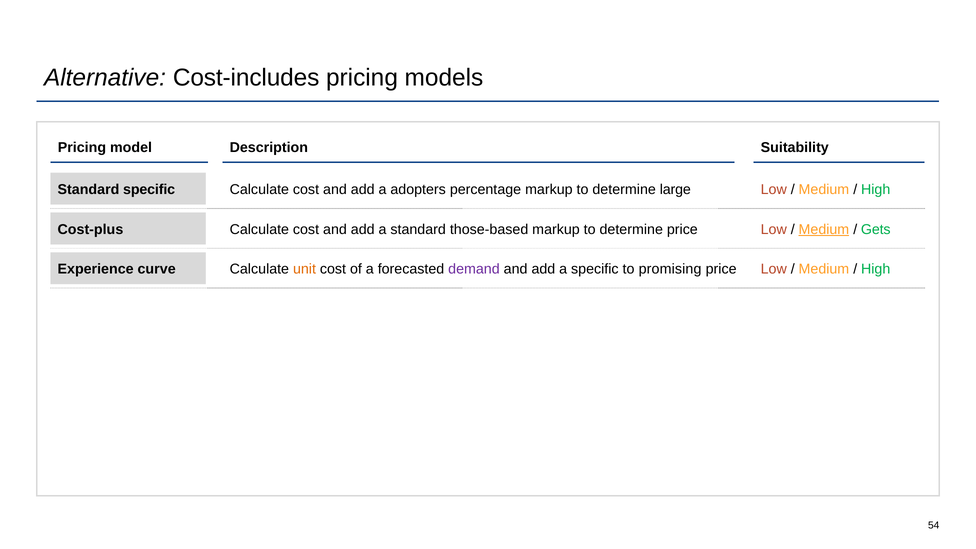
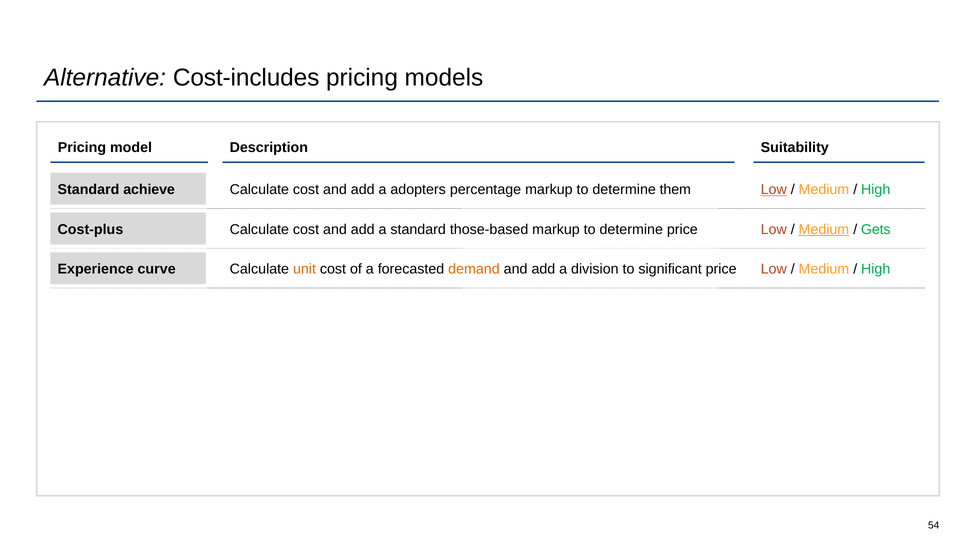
Standard specific: specific -> achieve (149, 190)
large: large -> them (675, 190)
Low underline: none -> present (774, 190)
demand colour: purple -> orange (474, 269)
a specific: specific -> division (595, 269)
promising: promising -> significant (670, 269)
